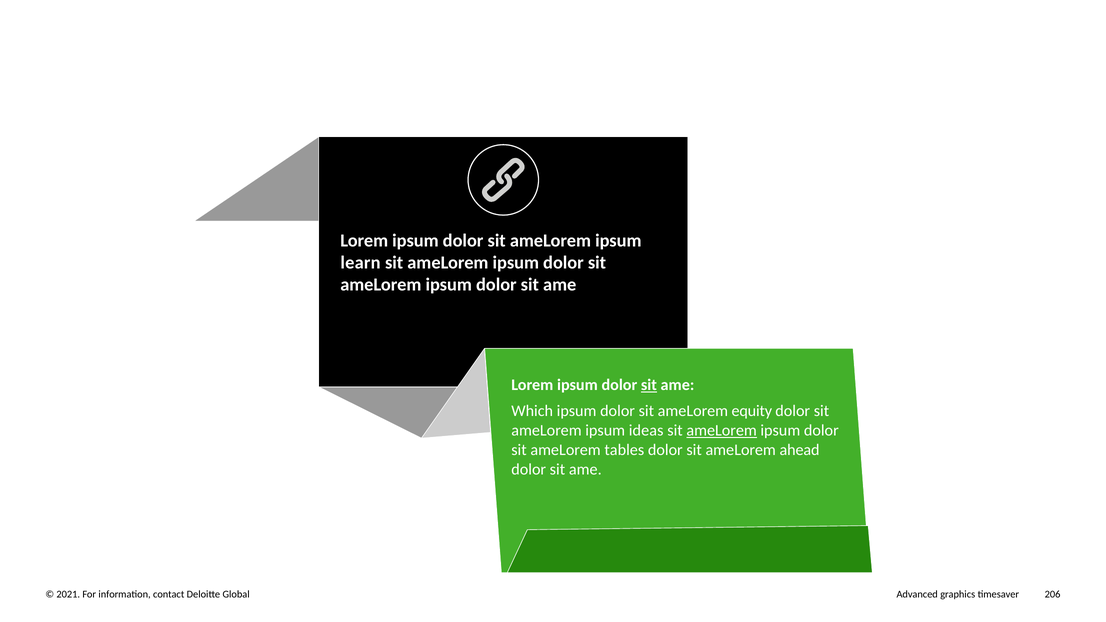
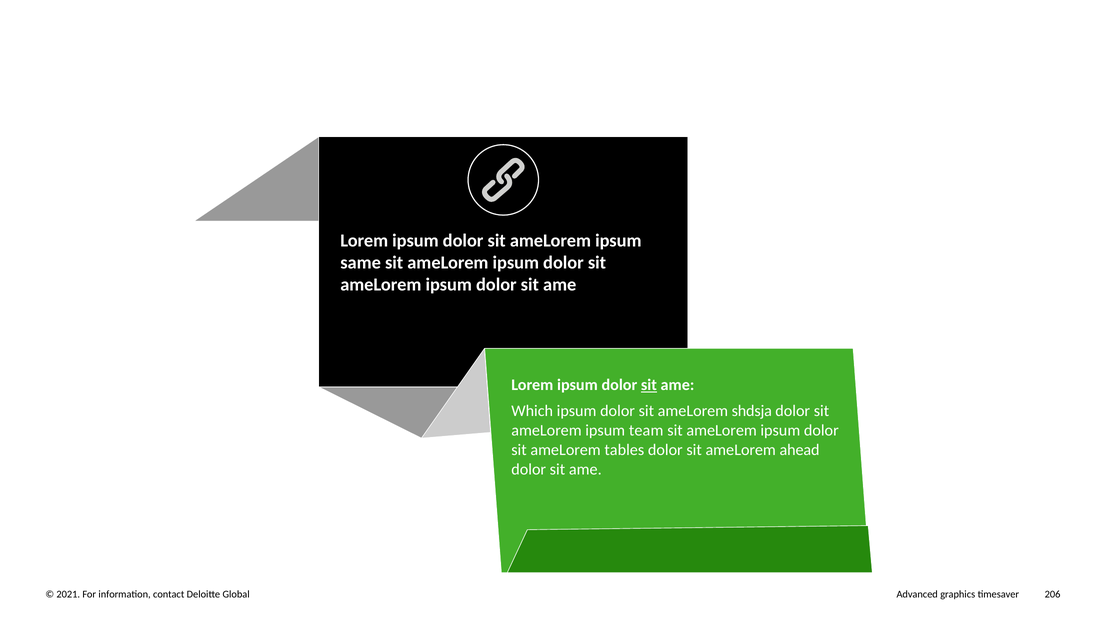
learn: learn -> same (361, 263)
equity: equity -> shdsja (752, 411)
ideas: ideas -> team (646, 431)
ameLorem underline: present -> none (722, 431)
